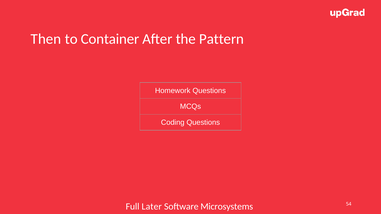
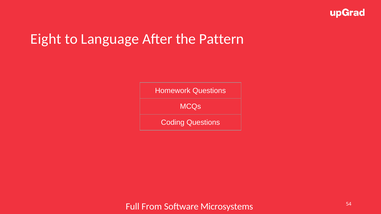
Then: Then -> Eight (46, 39)
Container: Container -> Language (110, 39)
Later: Later -> From (152, 207)
